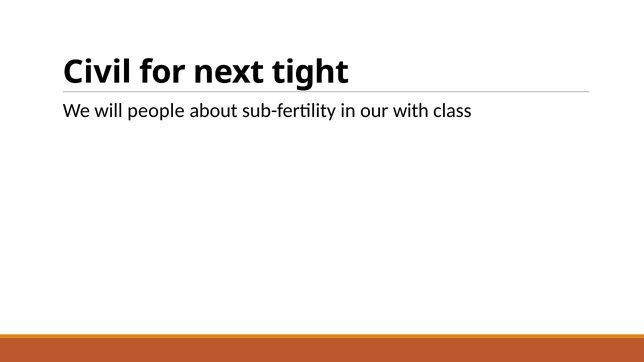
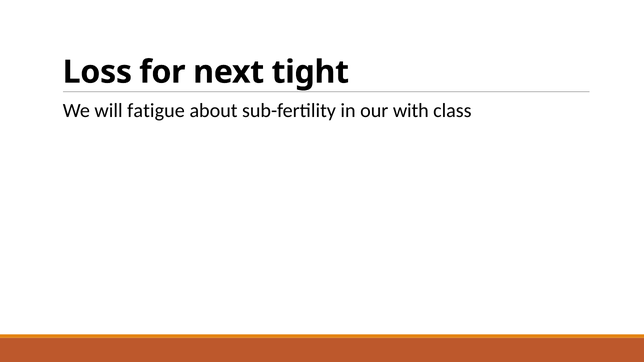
Civil: Civil -> Loss (97, 72)
people: people -> fatigue (156, 111)
